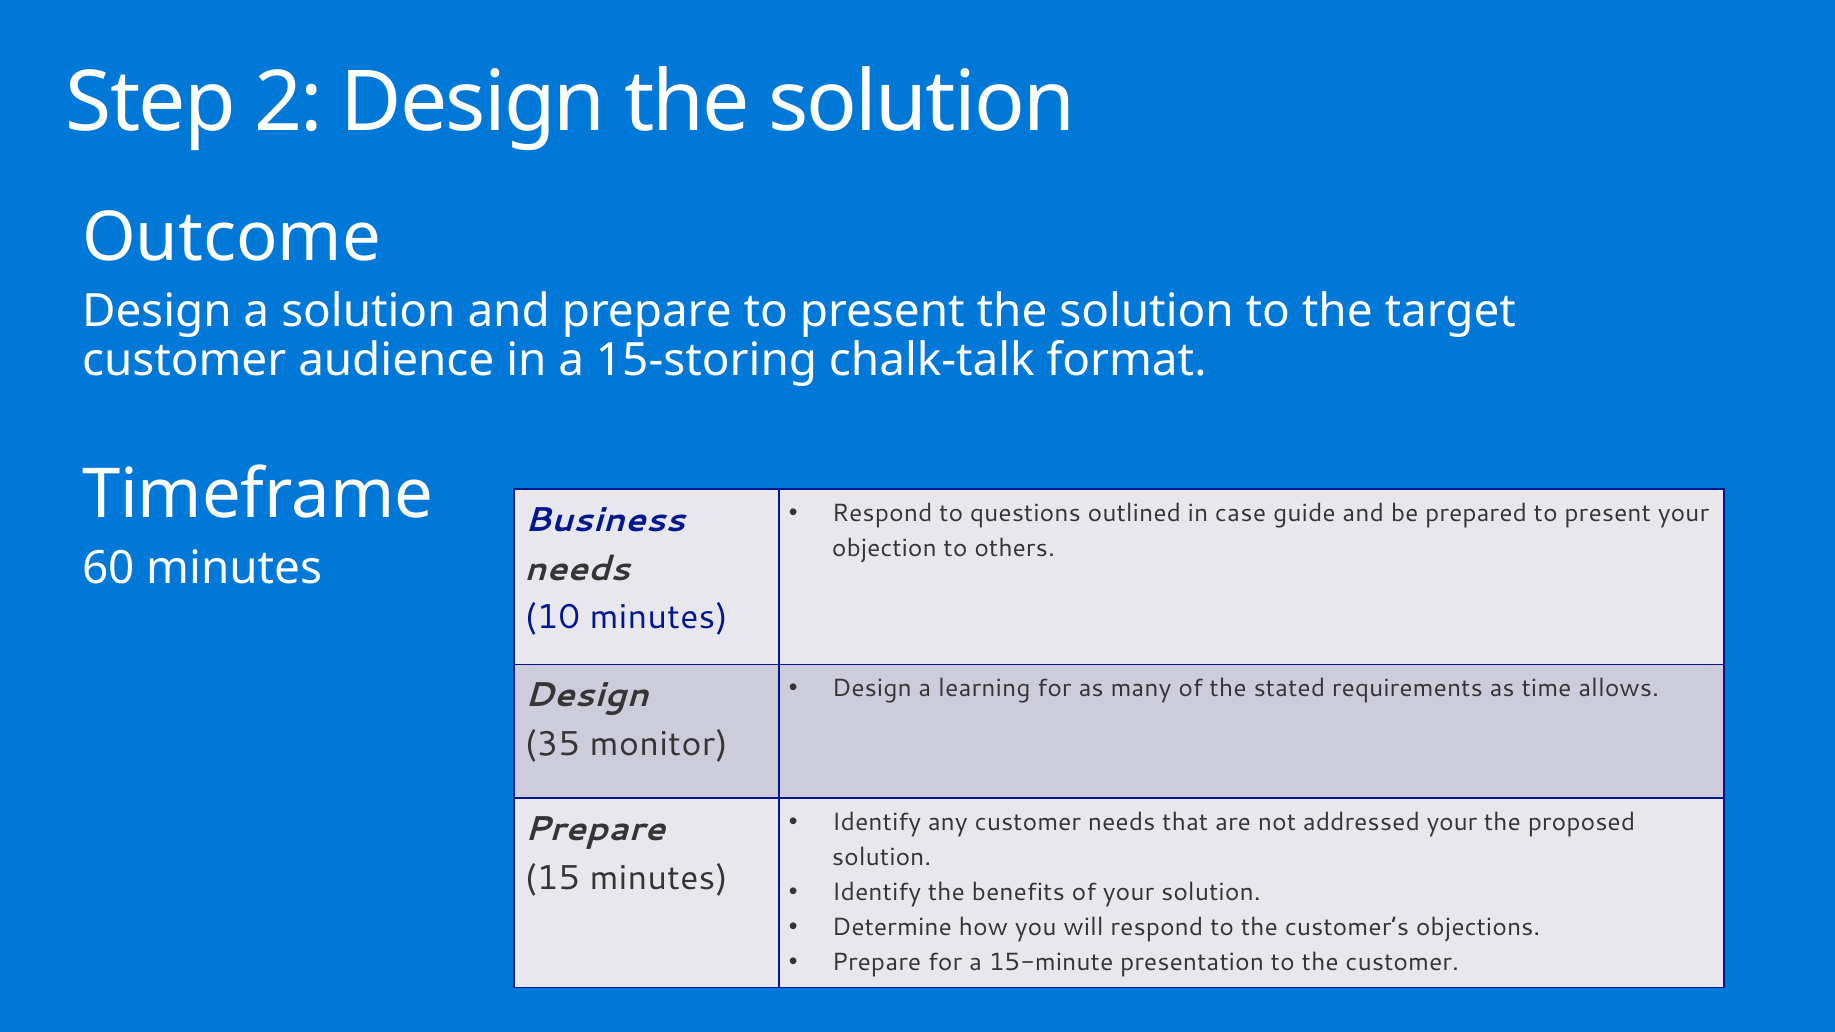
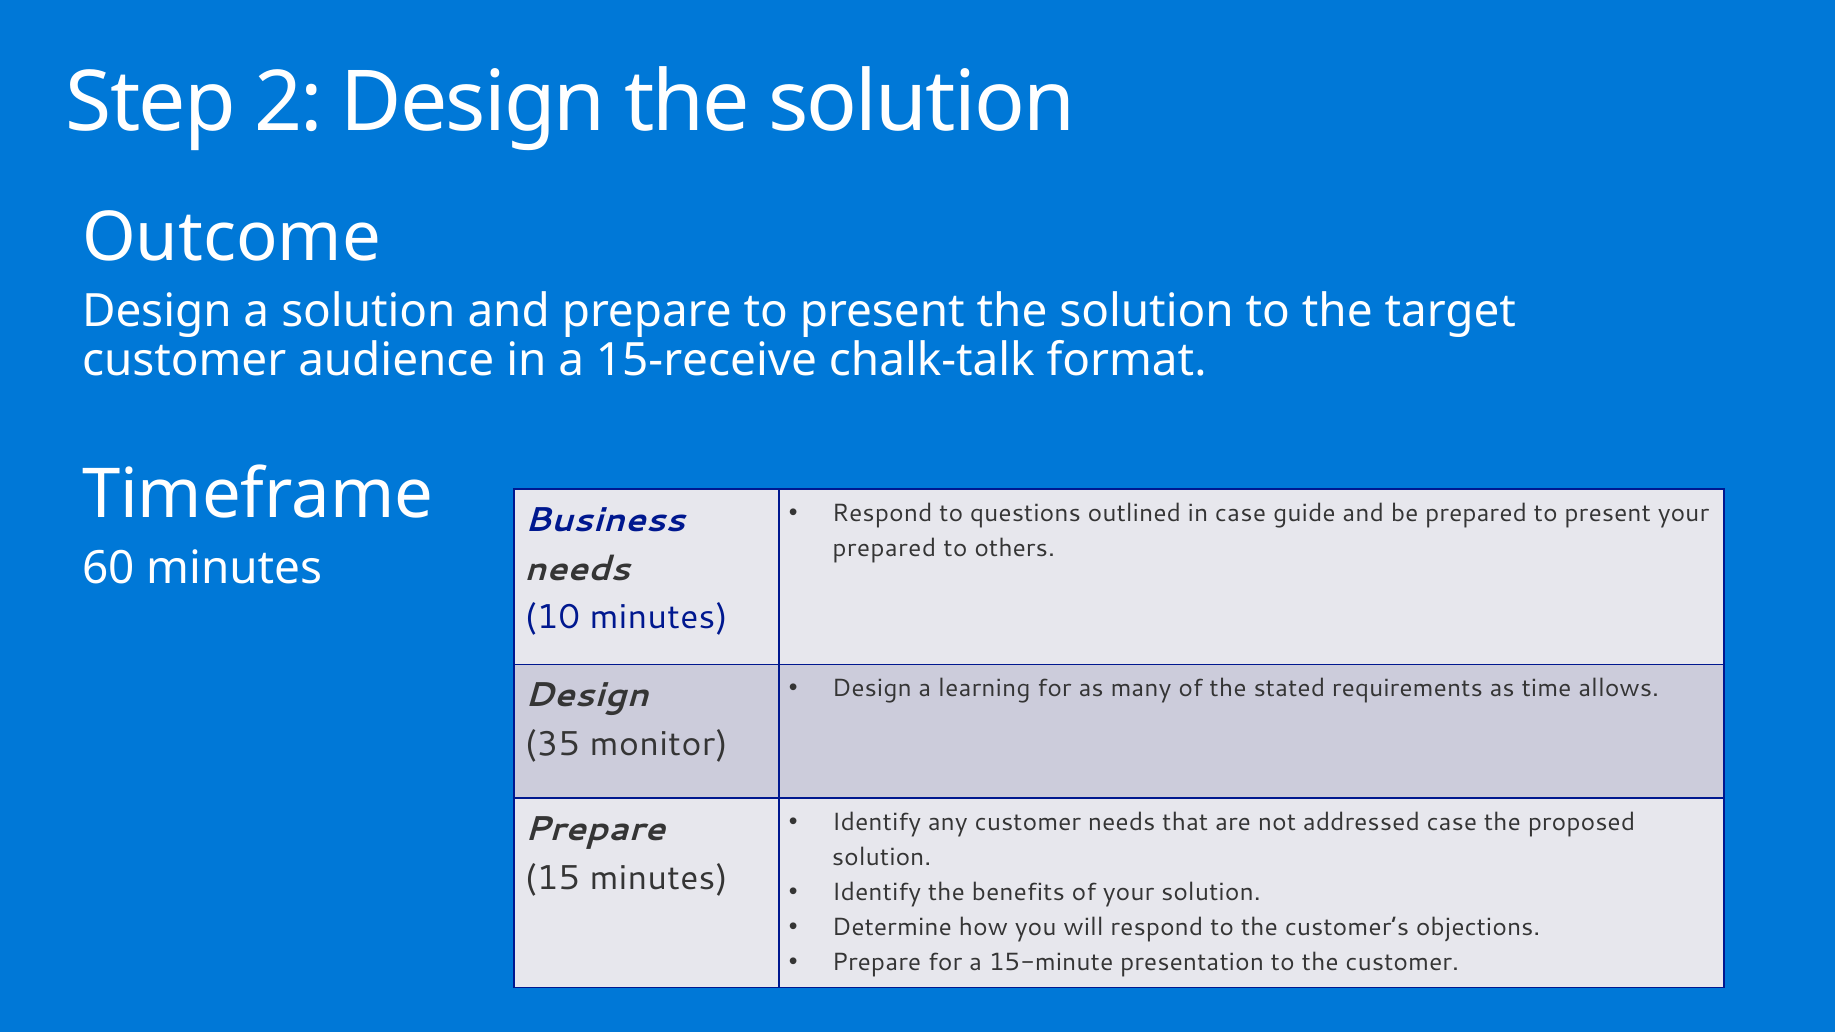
15-storing: 15-storing -> 15-receive (707, 361)
objection: objection -> prepared (884, 548)
addressed your: your -> case (1452, 822)
